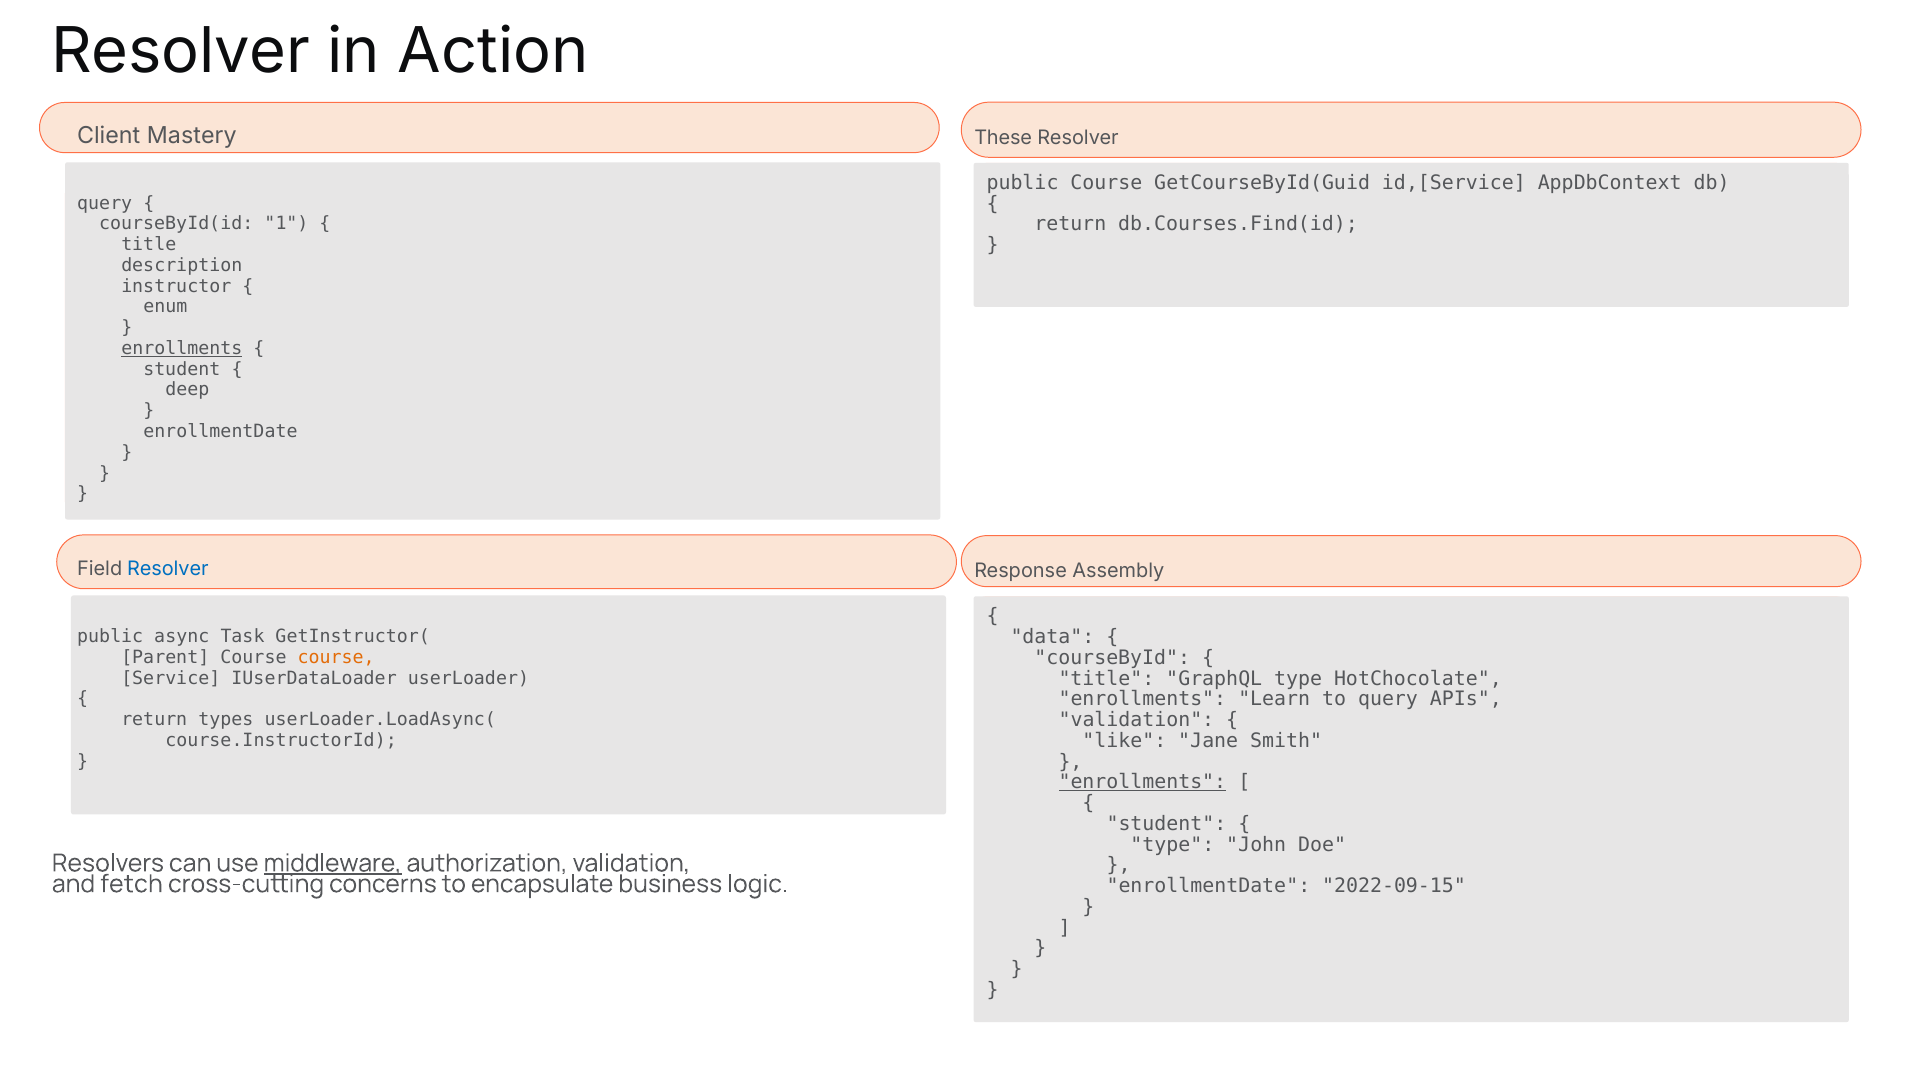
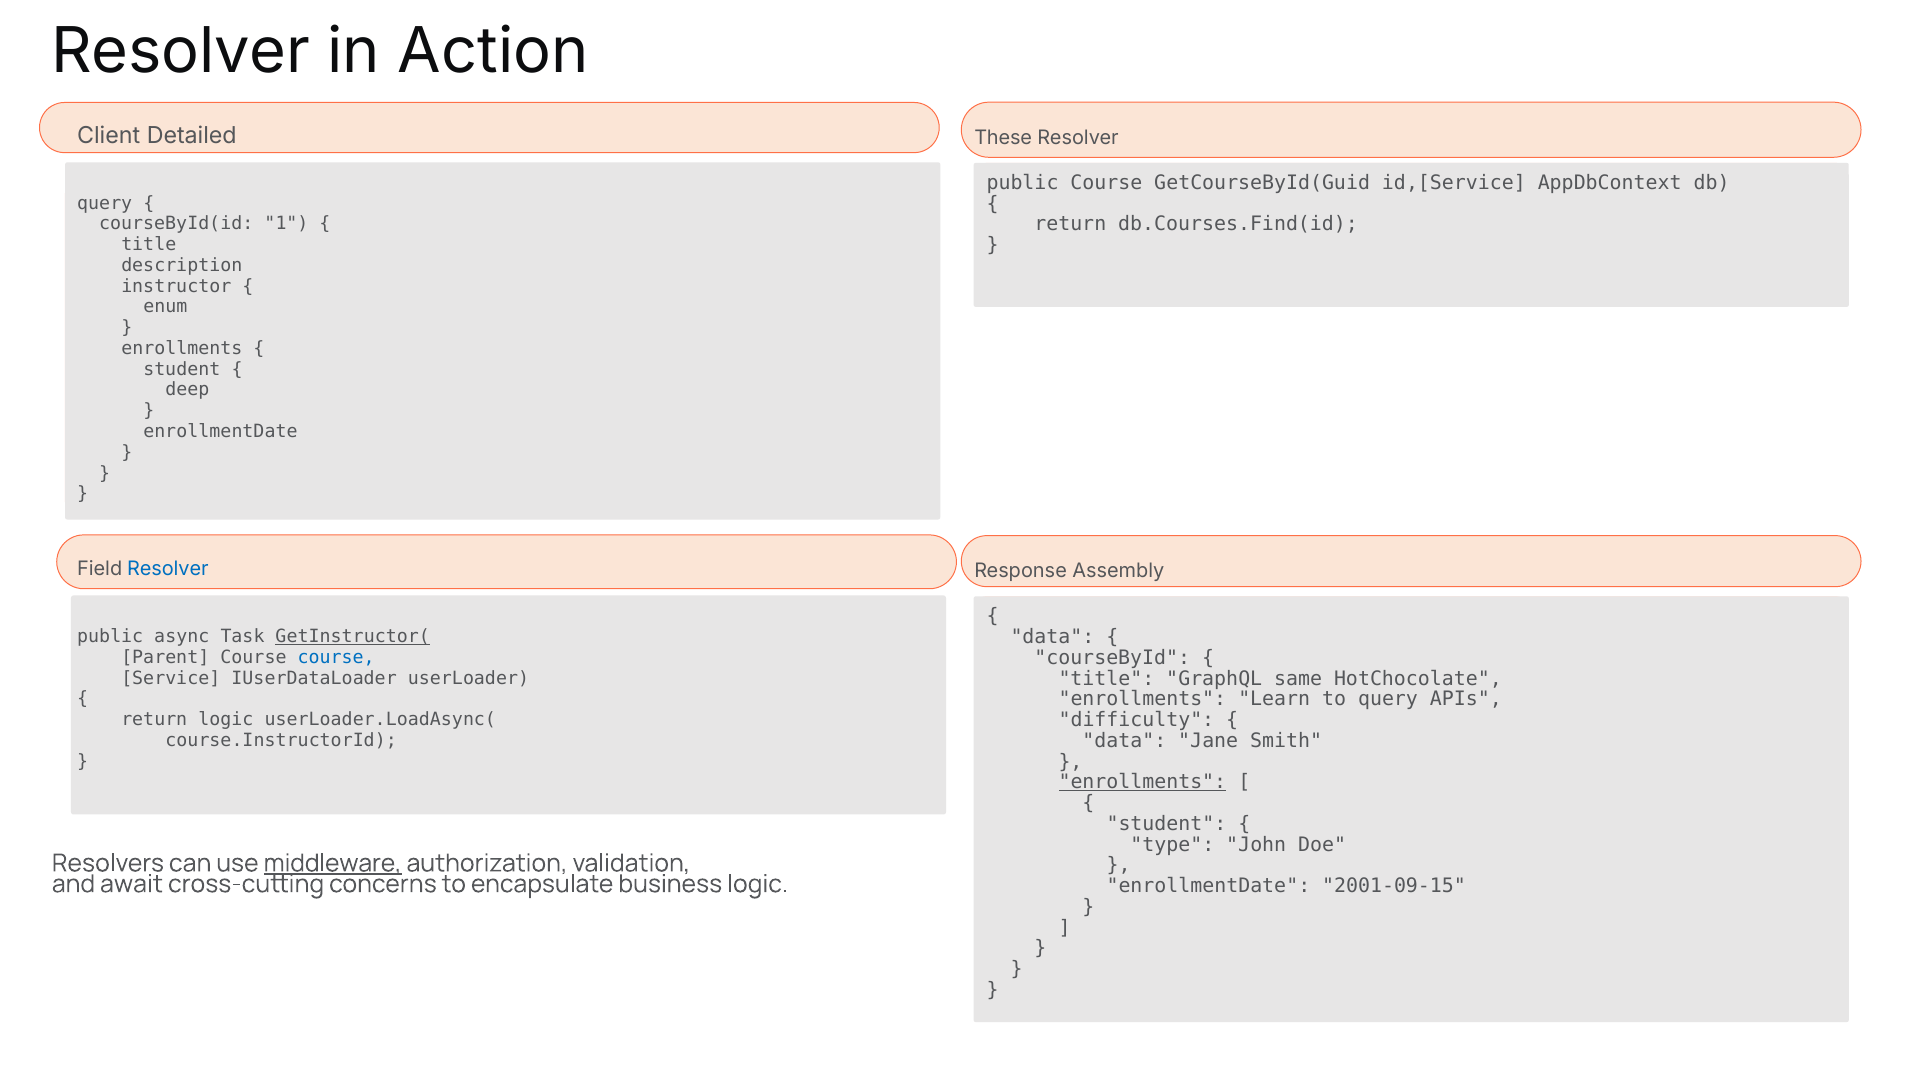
Mastery: Mastery -> Detailed (192, 136)
enrollments underline: present -> none (182, 348)
GetInstructor( underline: none -> present (353, 637)
course colour: orange -> blue (336, 657)
GraphQL type: type -> same (1298, 679)
validation: validation -> difficulty (1136, 720)
return types: types -> logic (226, 720)
like: like -> data (1124, 741)
fetch: fetch -> await (131, 884)
2022-09-15: 2022-09-15 -> 2001-09-15 (1394, 886)
